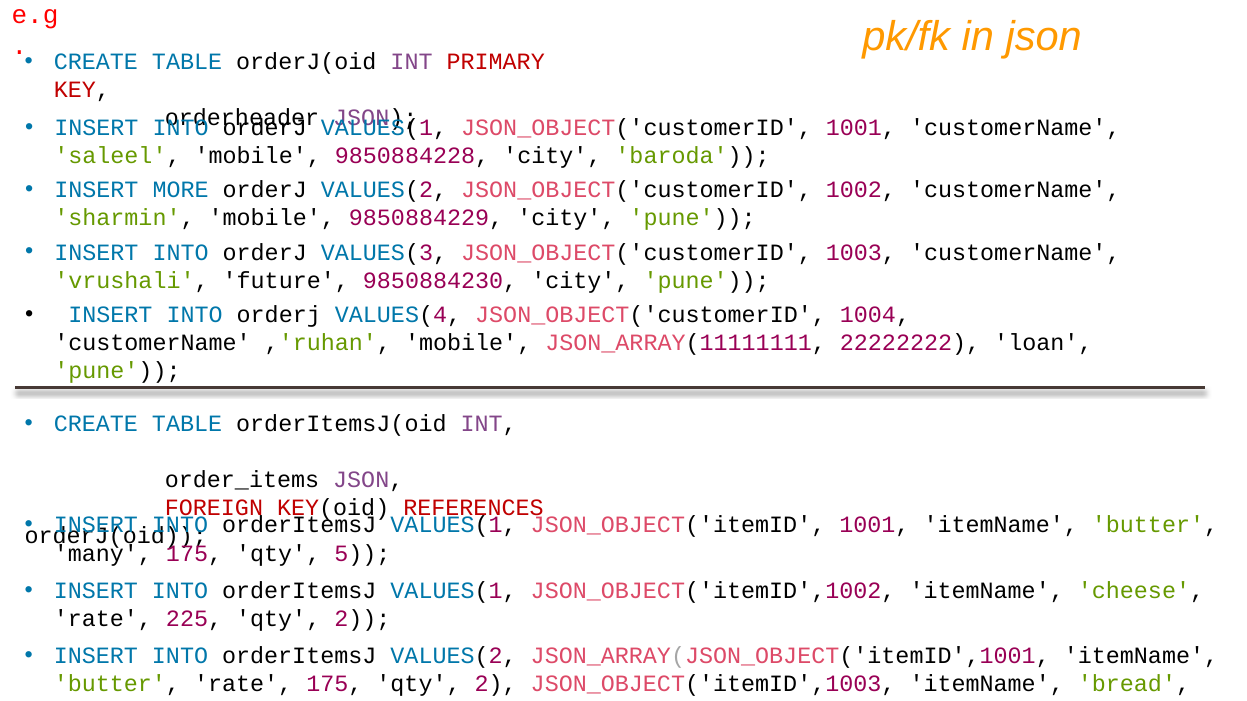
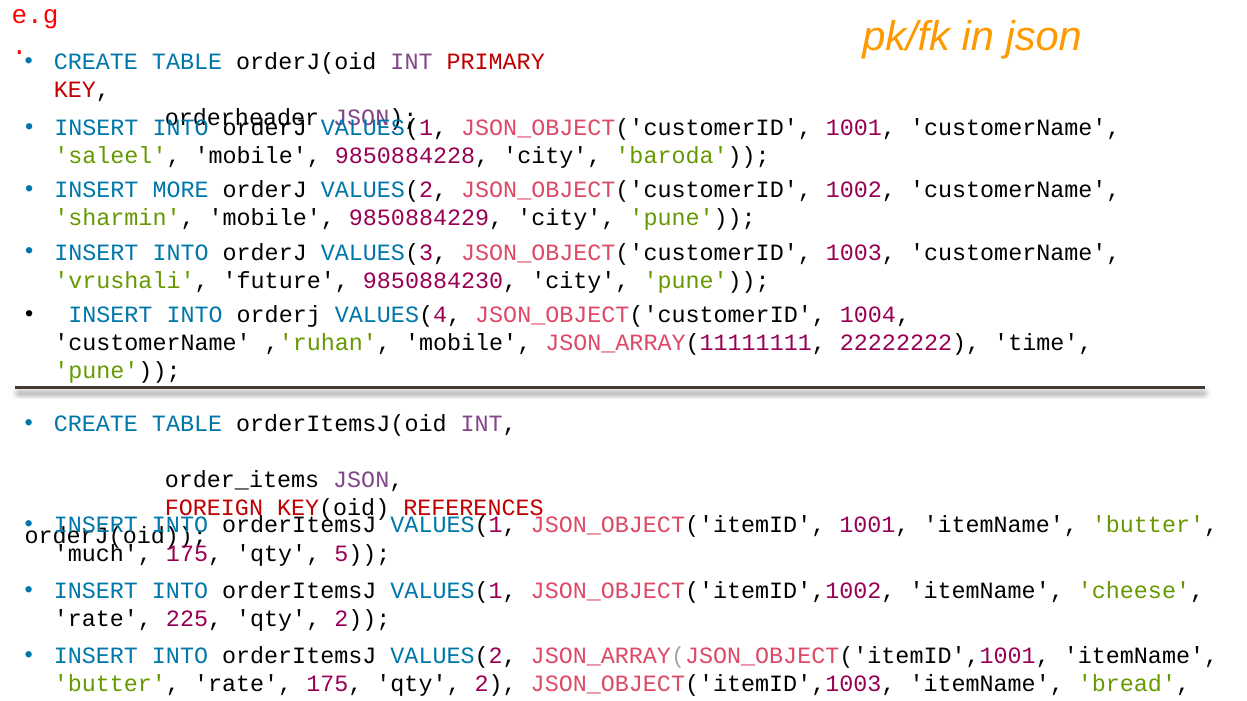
loan: loan -> time (1043, 343)
many: many -> much (103, 554)
